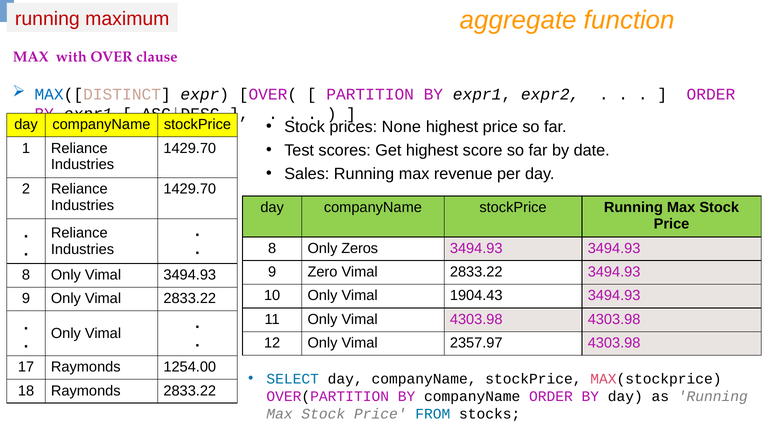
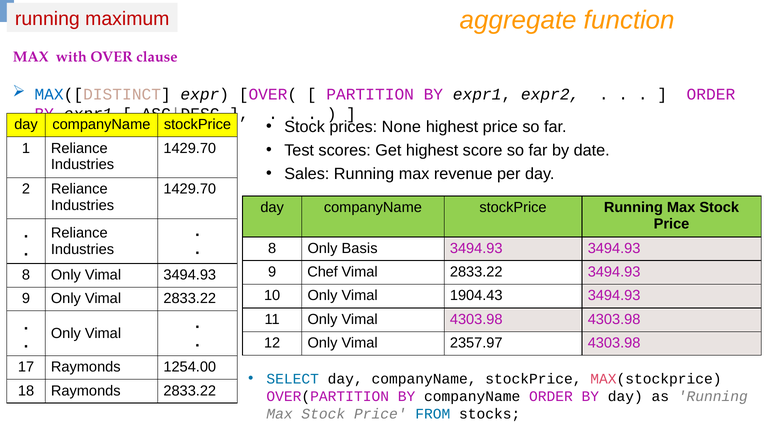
Zeros: Zeros -> Basis (360, 248)
Zero: Zero -> Chef (323, 272)
